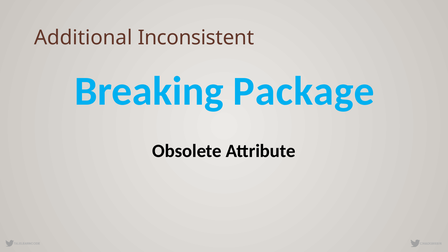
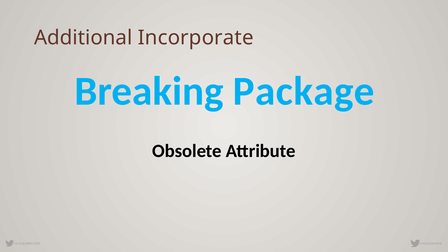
Inconsistent: Inconsistent -> Incorporate (196, 38)
